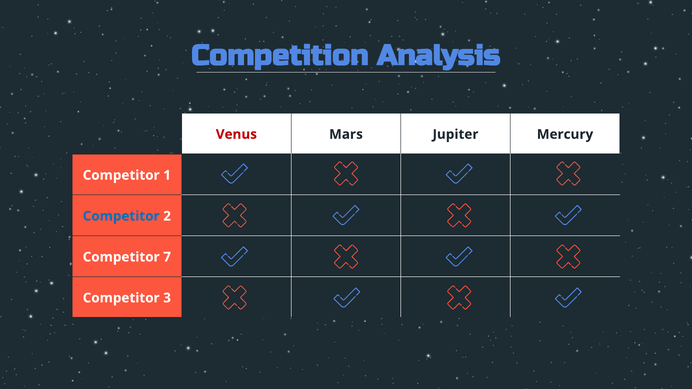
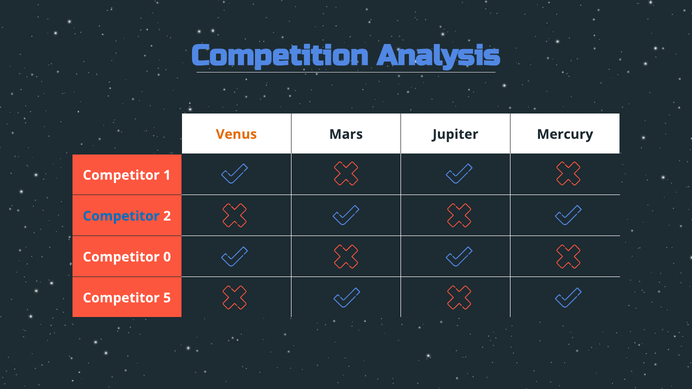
Venus colour: red -> orange (236, 134)
7: 7 -> 0 (167, 257)
3: 3 -> 5 (167, 298)
